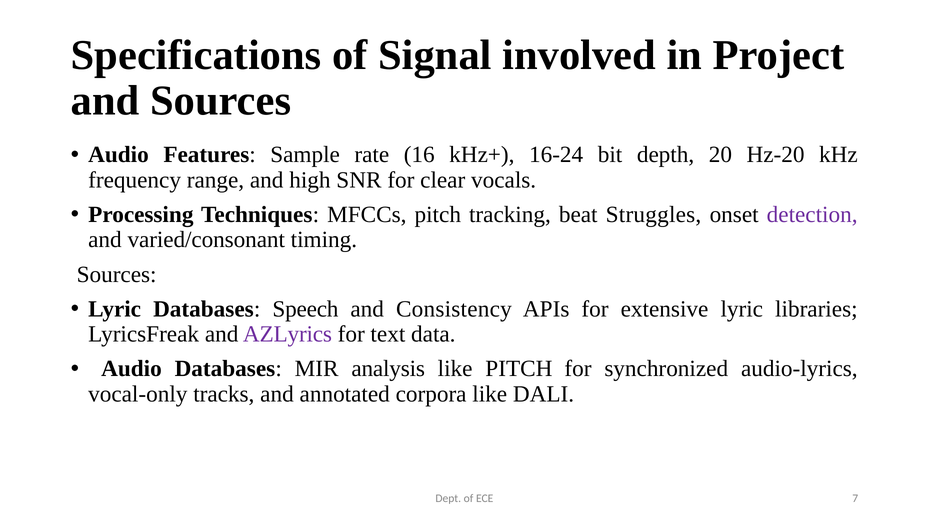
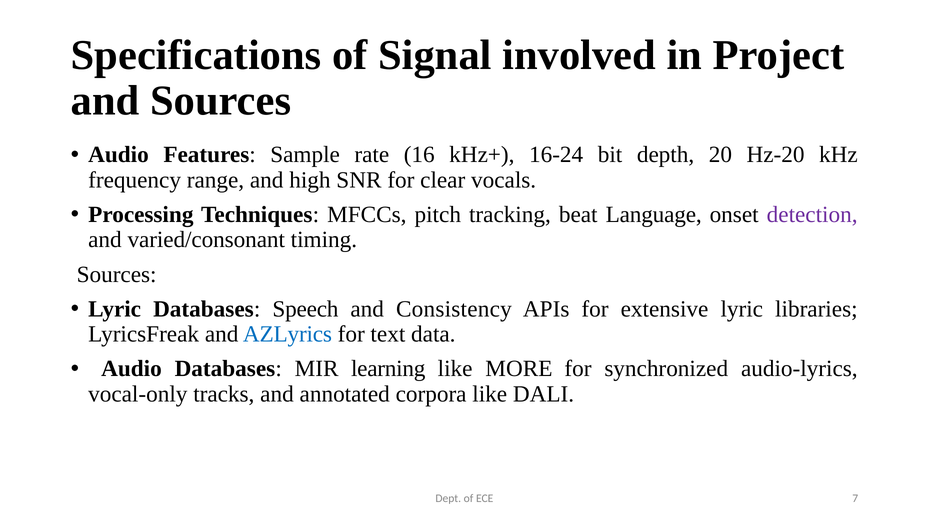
Struggles: Struggles -> Language (654, 215)
AZLyrics colour: purple -> blue (287, 334)
analysis: analysis -> learning (388, 369)
like PITCH: PITCH -> MORE (519, 369)
